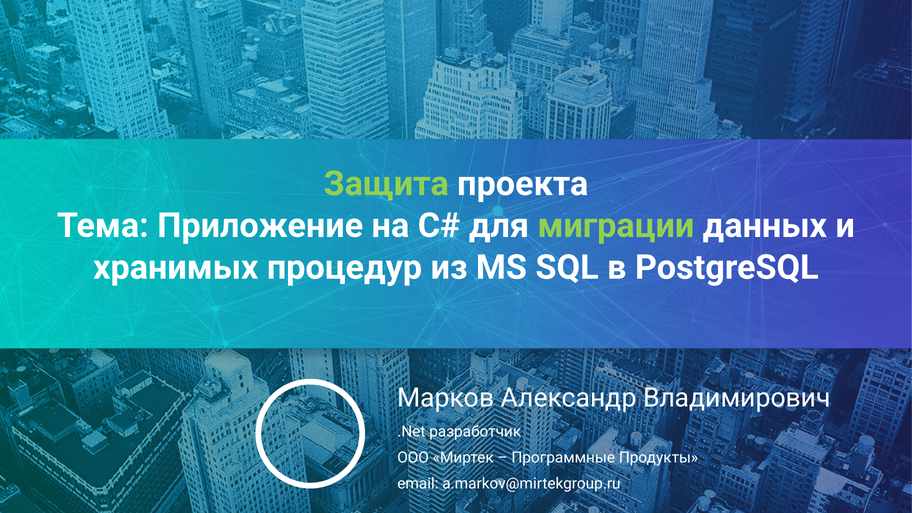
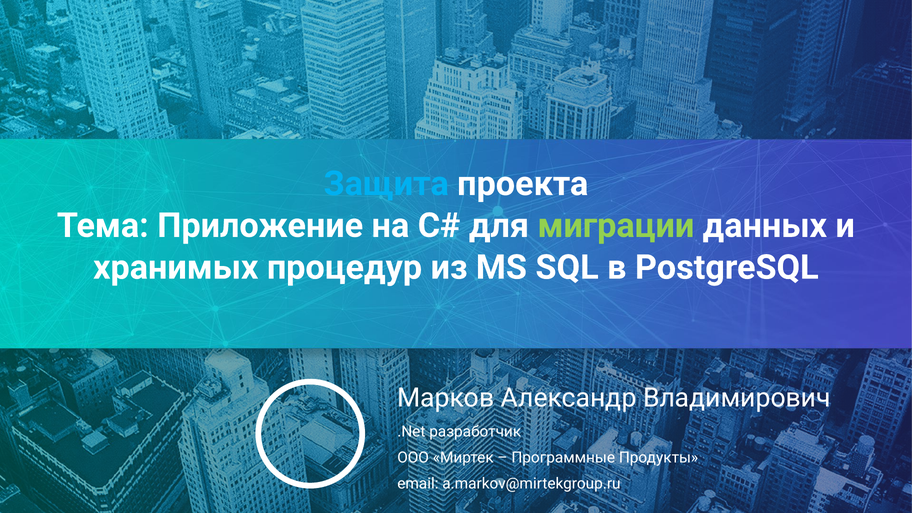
Защита colour: light green -> light blue (386, 184)
